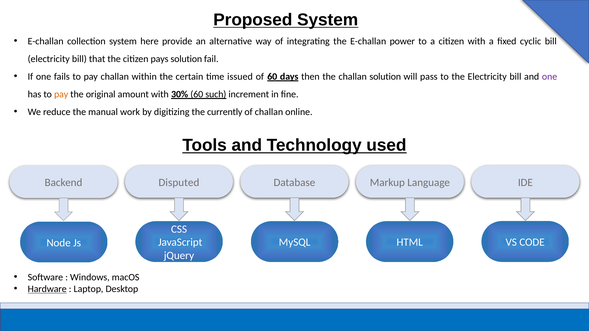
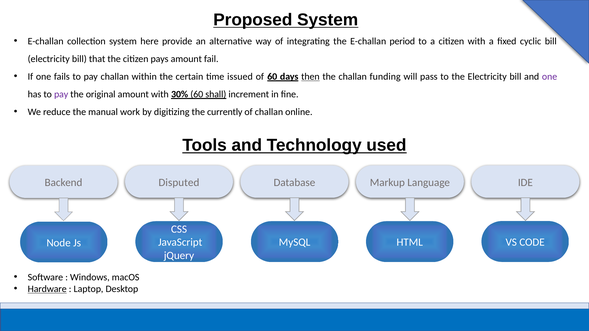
power: power -> period (402, 41)
pays solution: solution -> amount (186, 59)
then underline: none -> present (310, 77)
challan solution: solution -> funding (385, 77)
pay colour: orange -> purple (61, 94)
such: such -> shall (216, 94)
